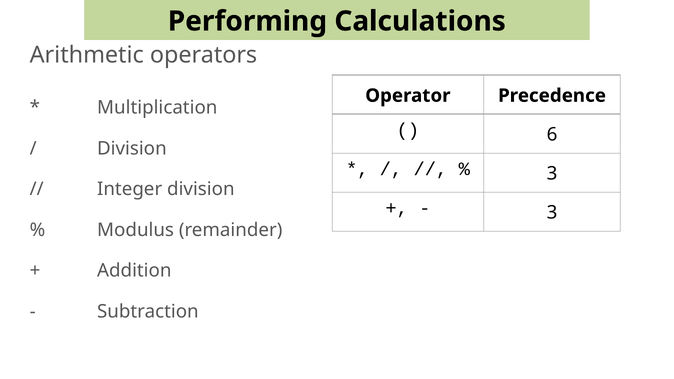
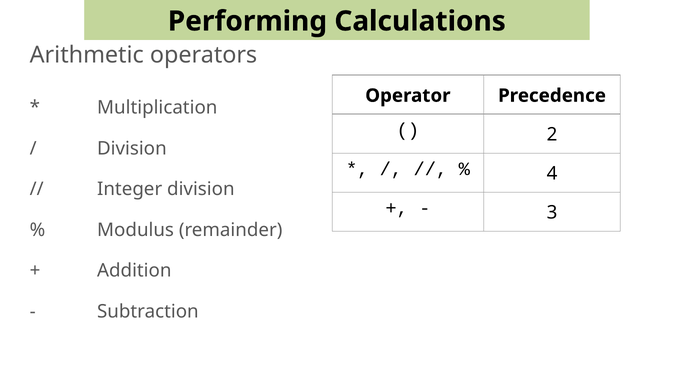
6: 6 -> 2 (552, 135)
3: 3 -> 4 (552, 174)
